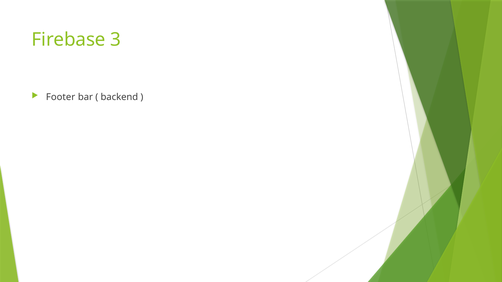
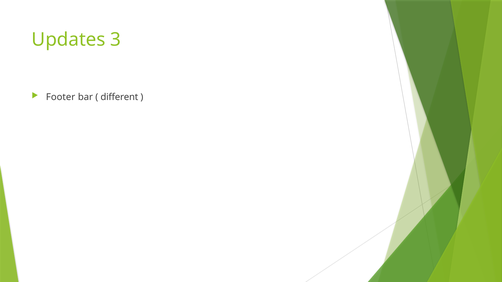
Firebase: Firebase -> Updates (69, 40)
backend: backend -> different (119, 97)
